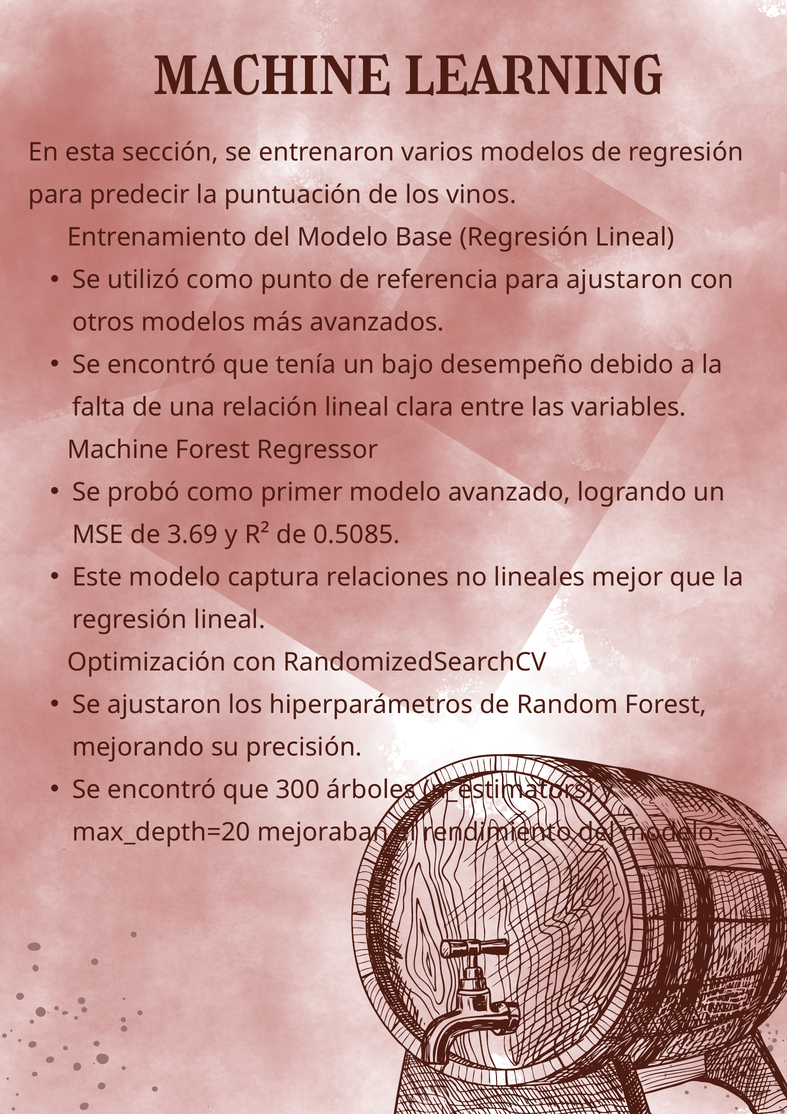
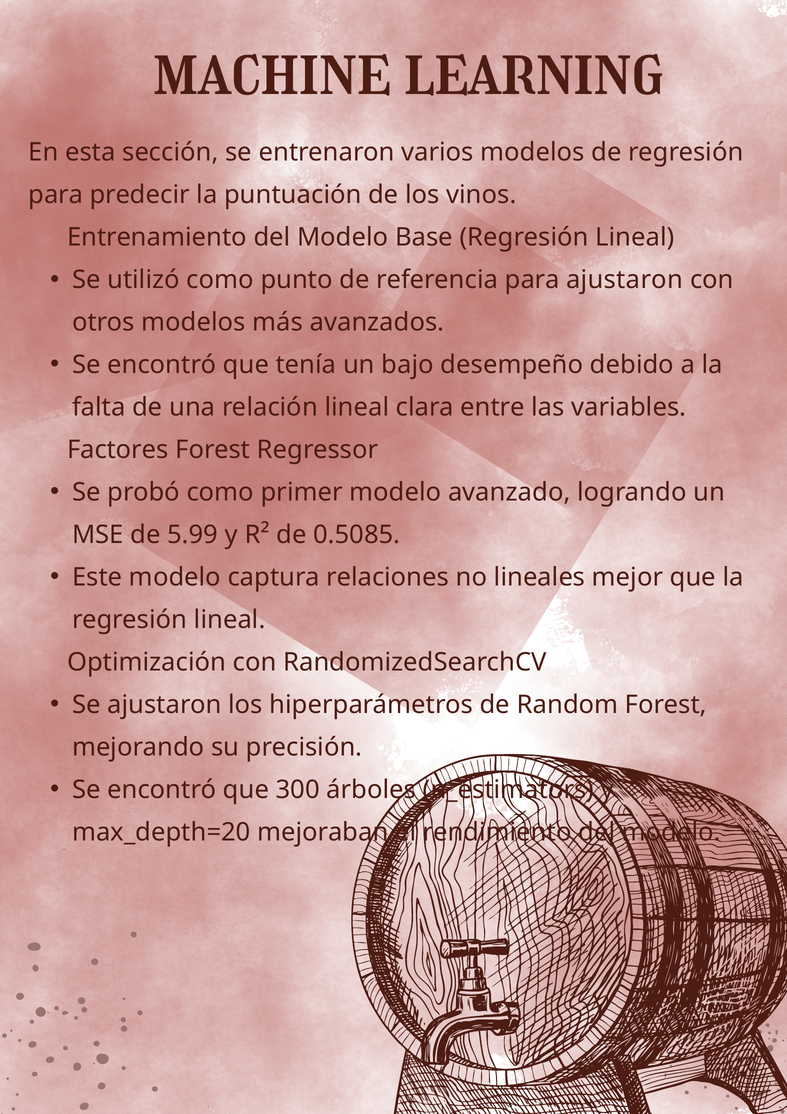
Machine: Machine -> Factores (118, 450)
3.69: 3.69 -> 5.99 (193, 535)
